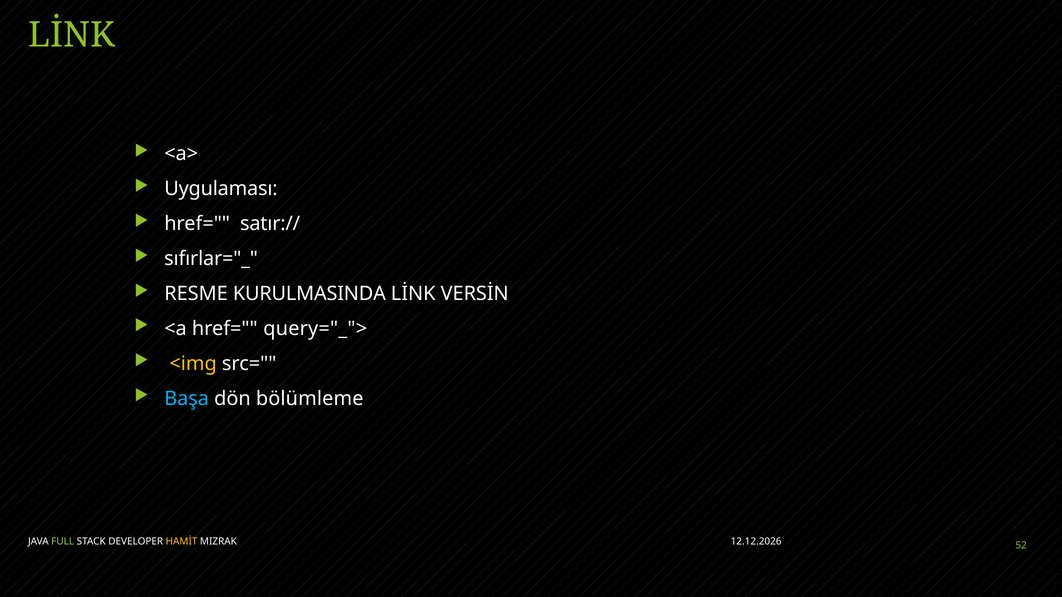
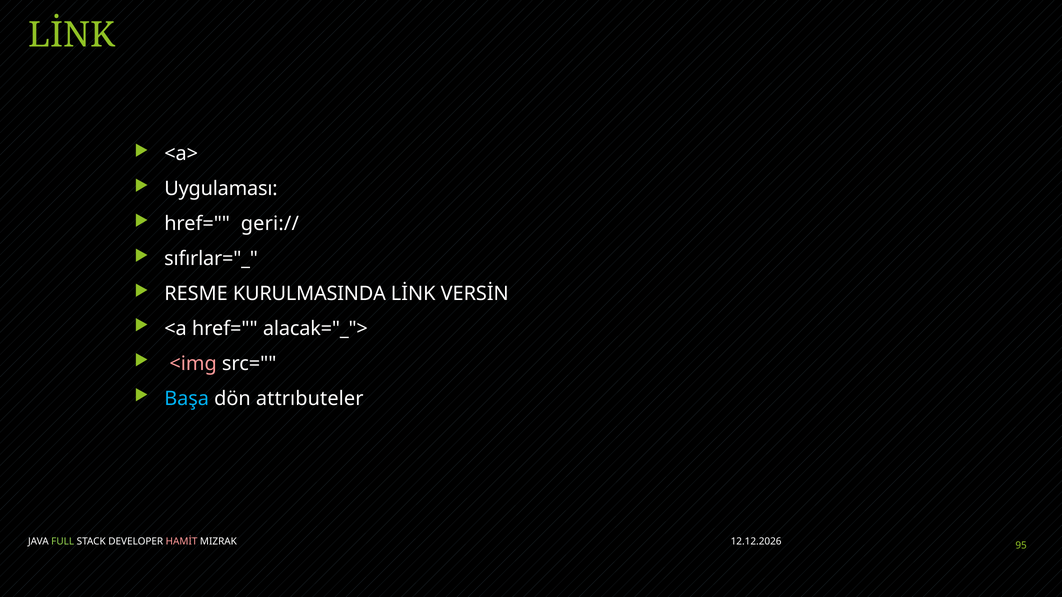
satır://: satır:// -> geri:// (270, 224)
query="_">: query="_"> -> alacak="_"> (315, 329)
<img colour: yellow -> pink (193, 364)
bölümleme: bölümleme -> attrıbuteler (310, 399)
HAMİT colour: yellow -> pink (182, 542)
52: 52 -> 95 (1021, 546)
